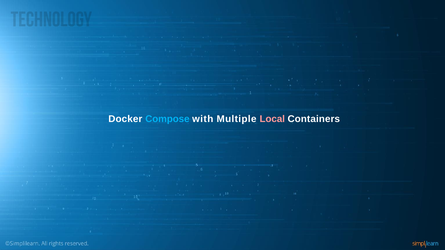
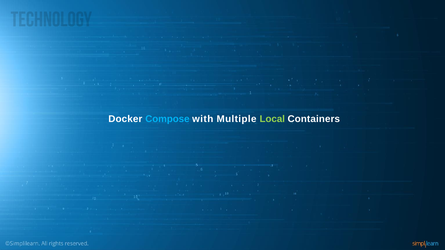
Local colour: pink -> light green (272, 119)
